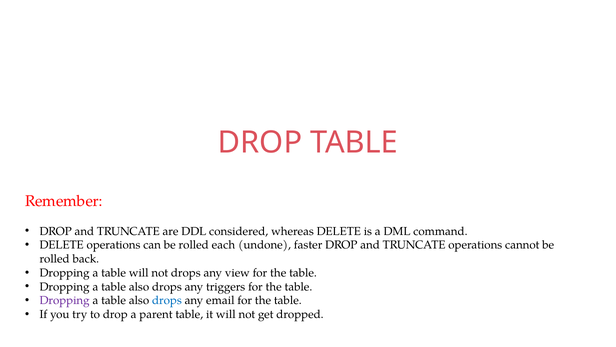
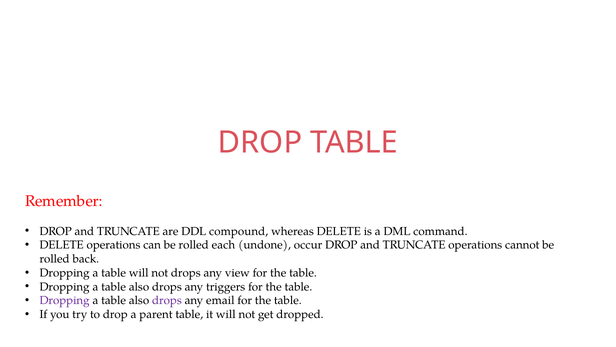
considered: considered -> compound (239, 231)
faster: faster -> occur (308, 245)
drops colour: blue -> purple (167, 300)
